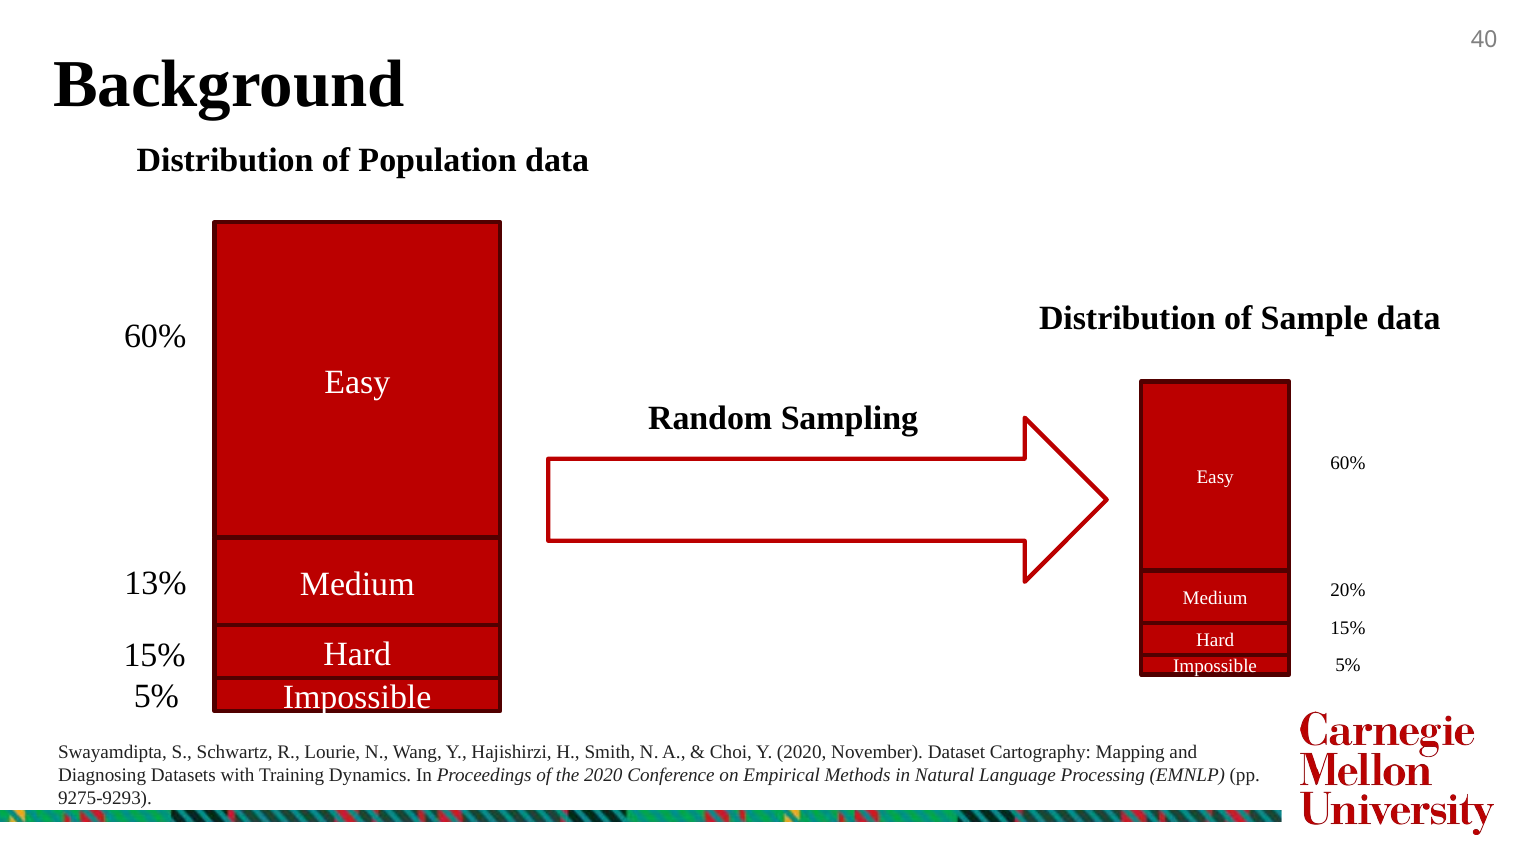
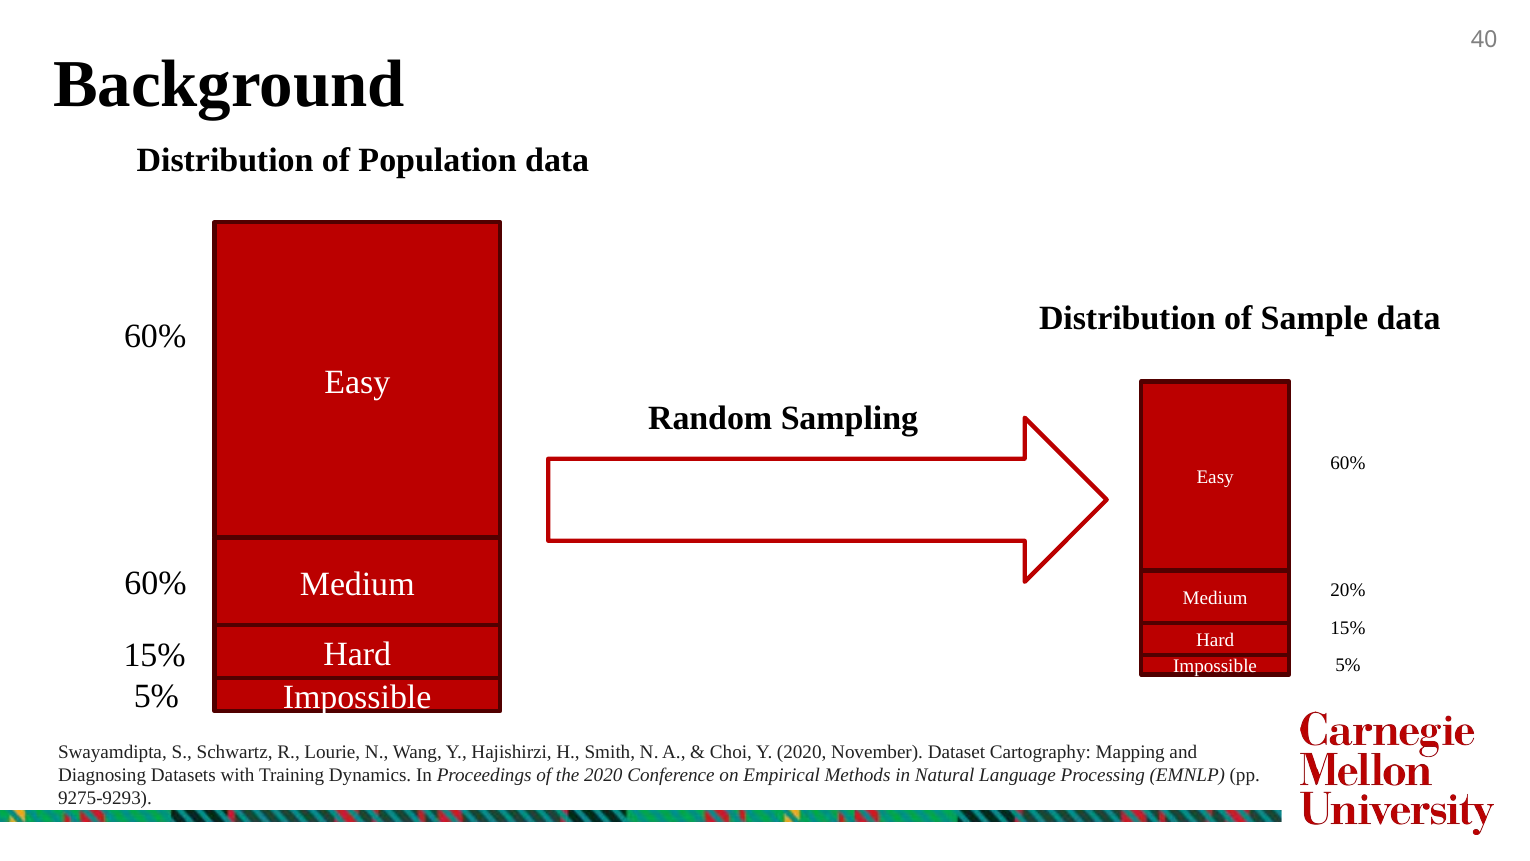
13%: 13% -> 60% (156, 583)
